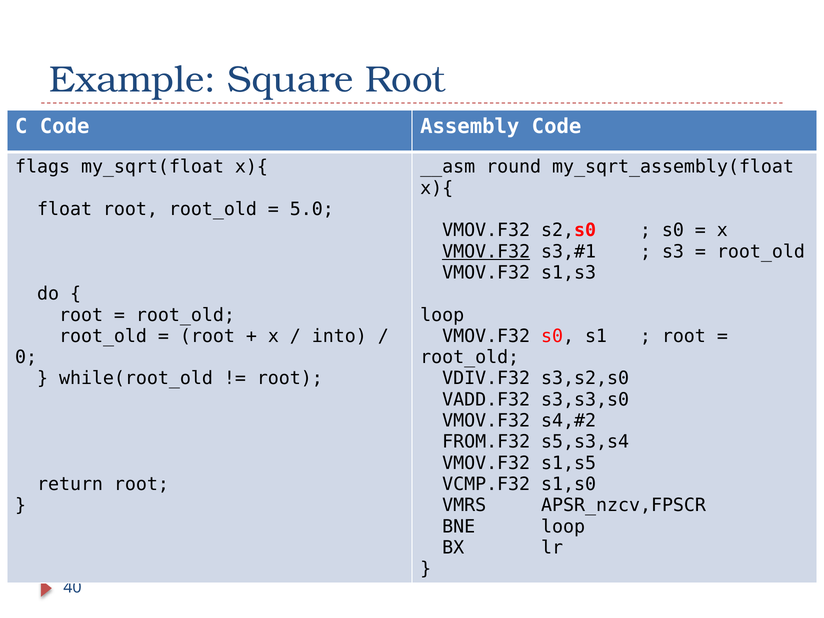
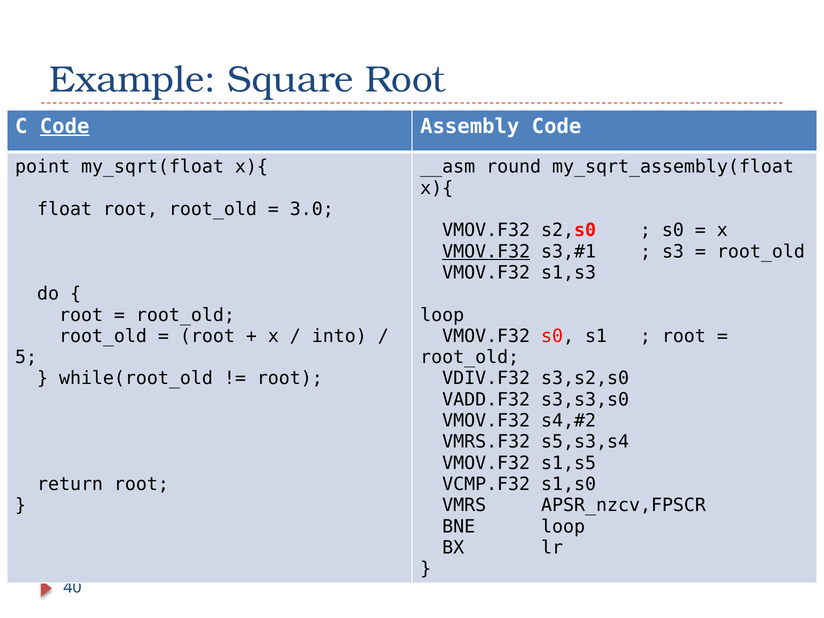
Code underline: none -> present (65, 126)
flags: flags -> point (43, 167)
5.0: 5.0 -> 3.0 (312, 209)
0: 0 -> 5 (26, 357)
FROM.F32: FROM.F32 -> VMRS.F32 (486, 442)
